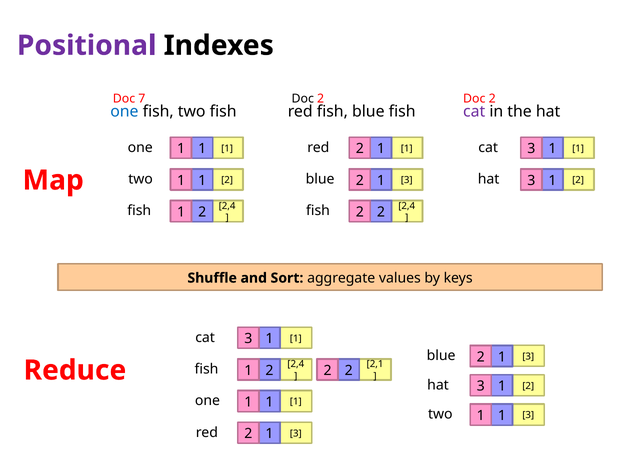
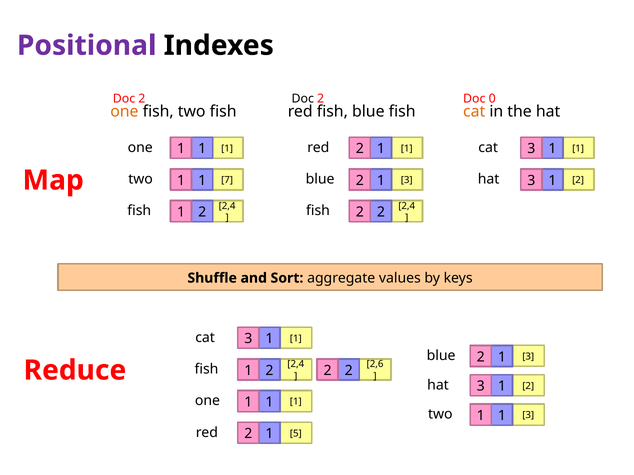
7: 7 -> 2 (142, 99)
2: 2 -> 0 (492, 99)
one colour: blue -> orange (124, 112)
cat colour: purple -> orange (474, 112)
2: 2 -> 7 (227, 180)
2,1: 2,1 -> 2,6 (375, 365)
3: 3 -> 5 (296, 434)
